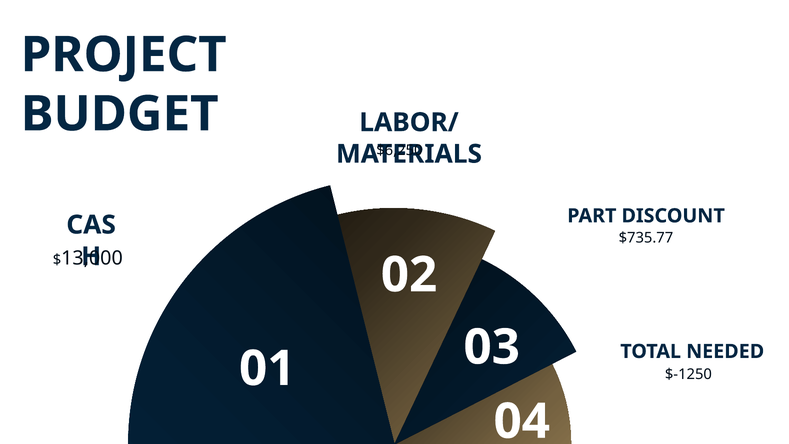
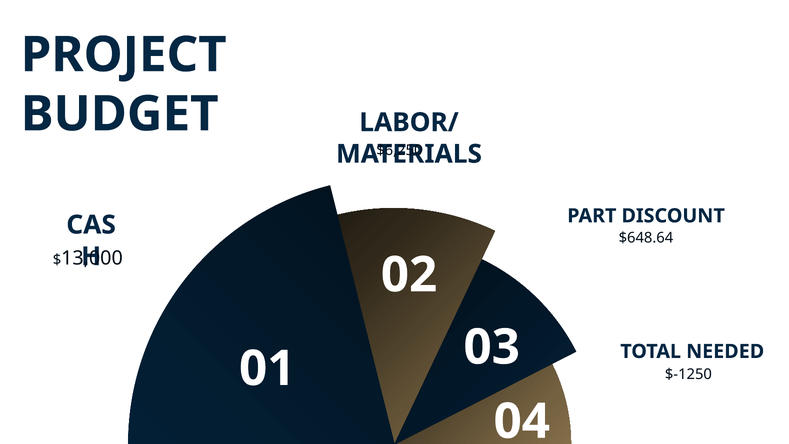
$735.77: $735.77 -> $648.64 (646, 238)
